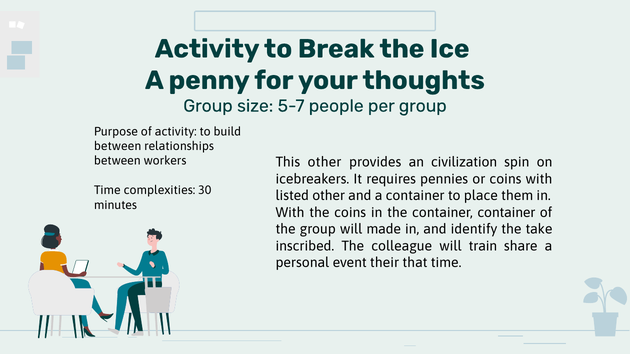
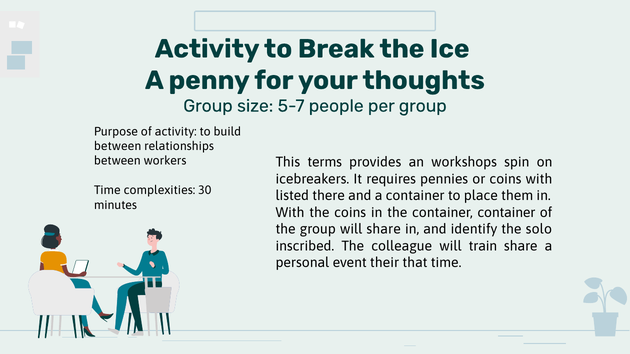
This other: other -> terms (325, 162)
civilization: civilization -> workshops (464, 162)
listed other: other -> there (329, 196)
will made: made -> share (384, 230)
take: take -> solo (539, 230)
